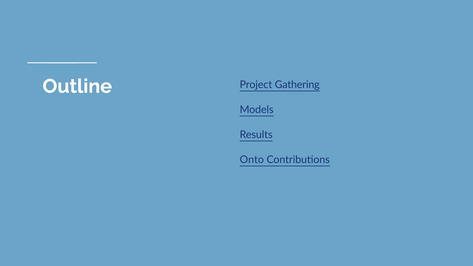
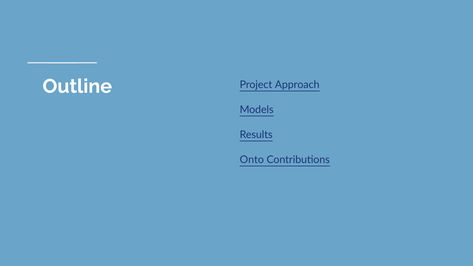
Gathering: Gathering -> Approach (297, 85)
